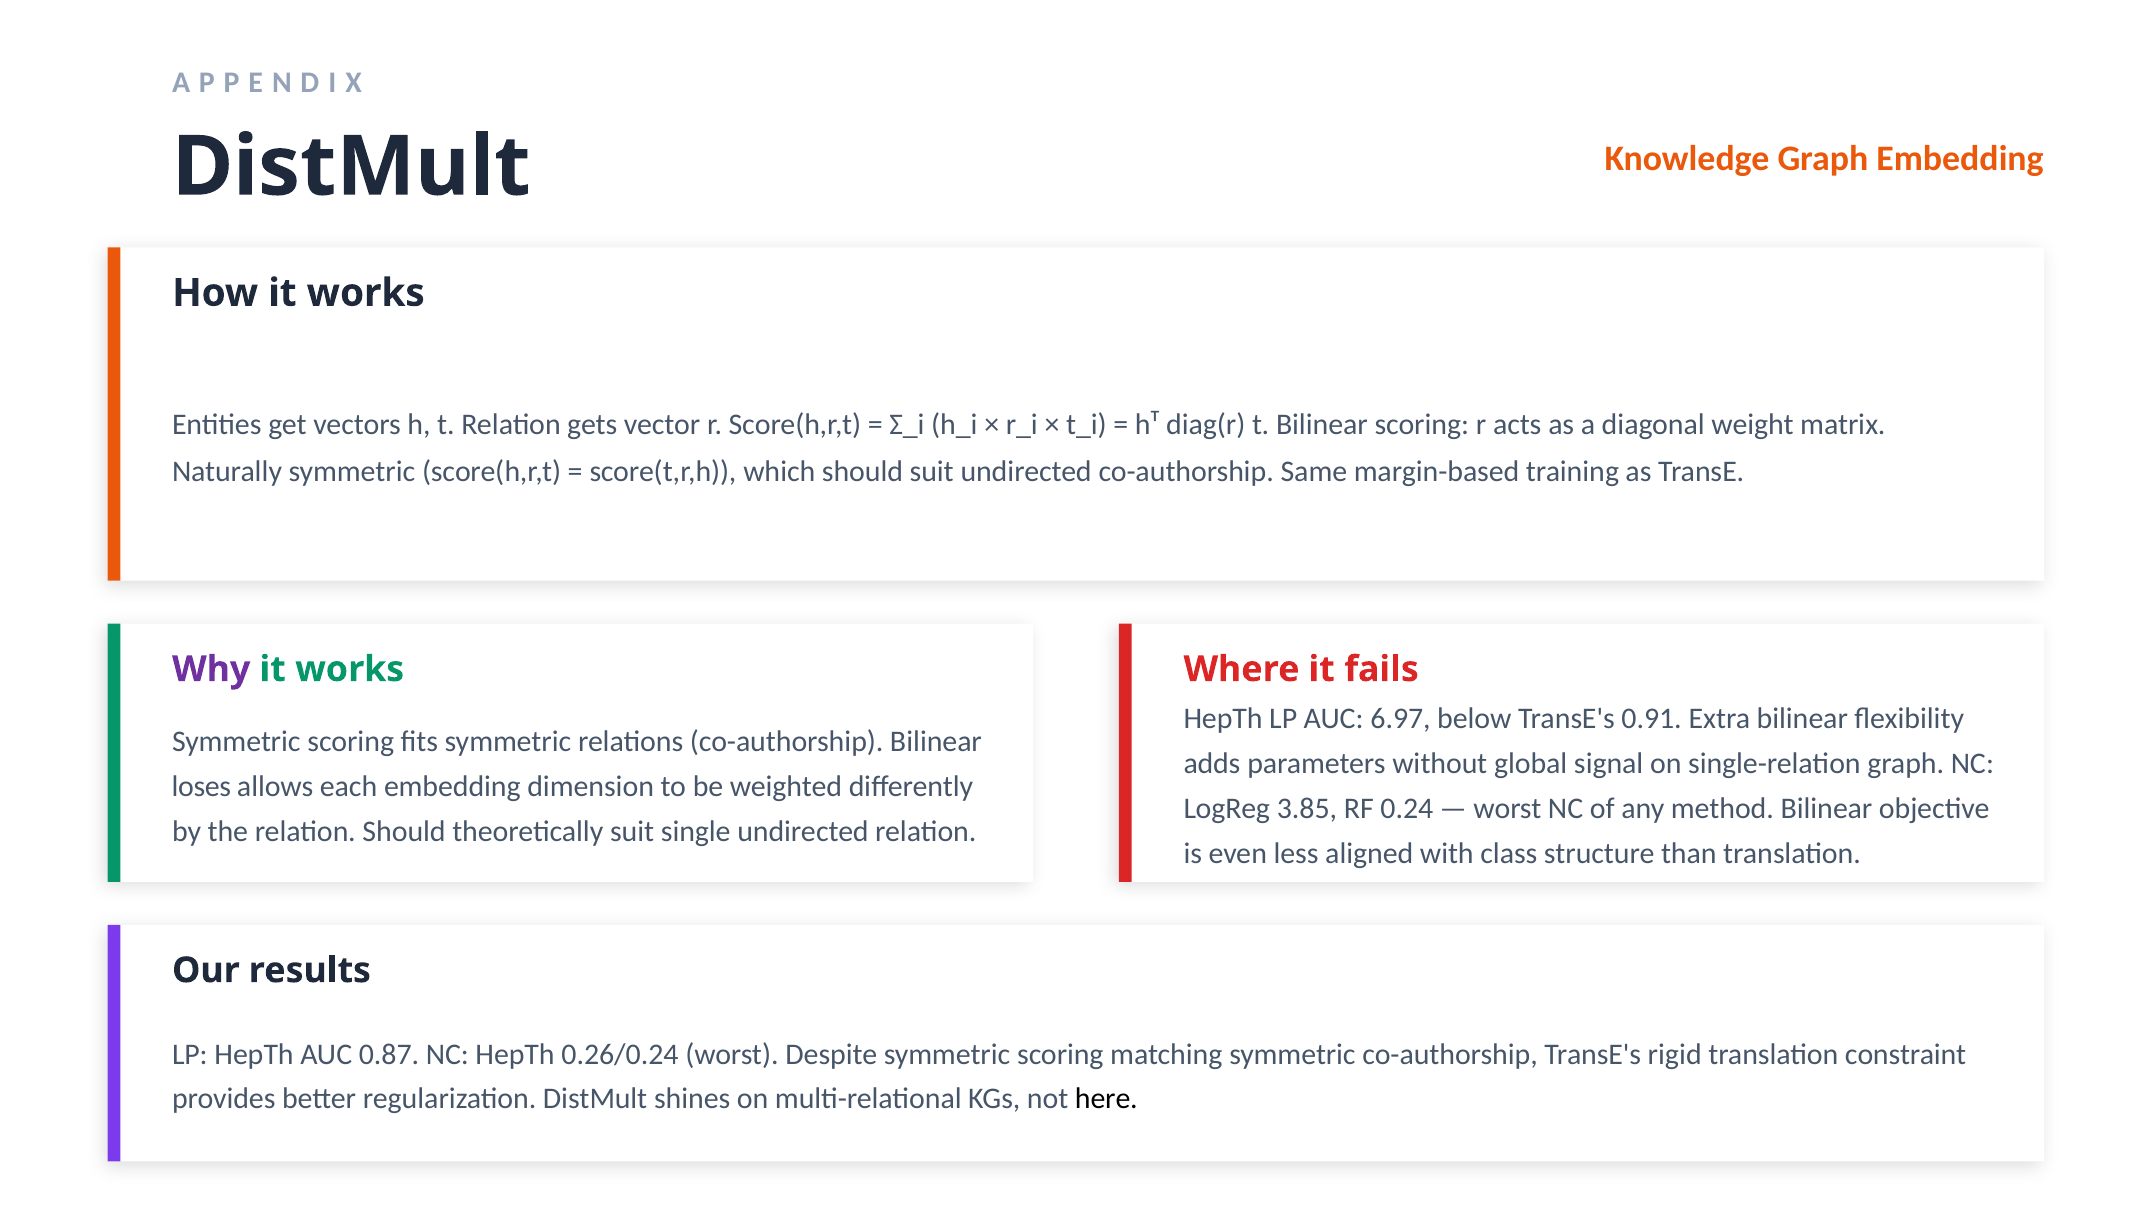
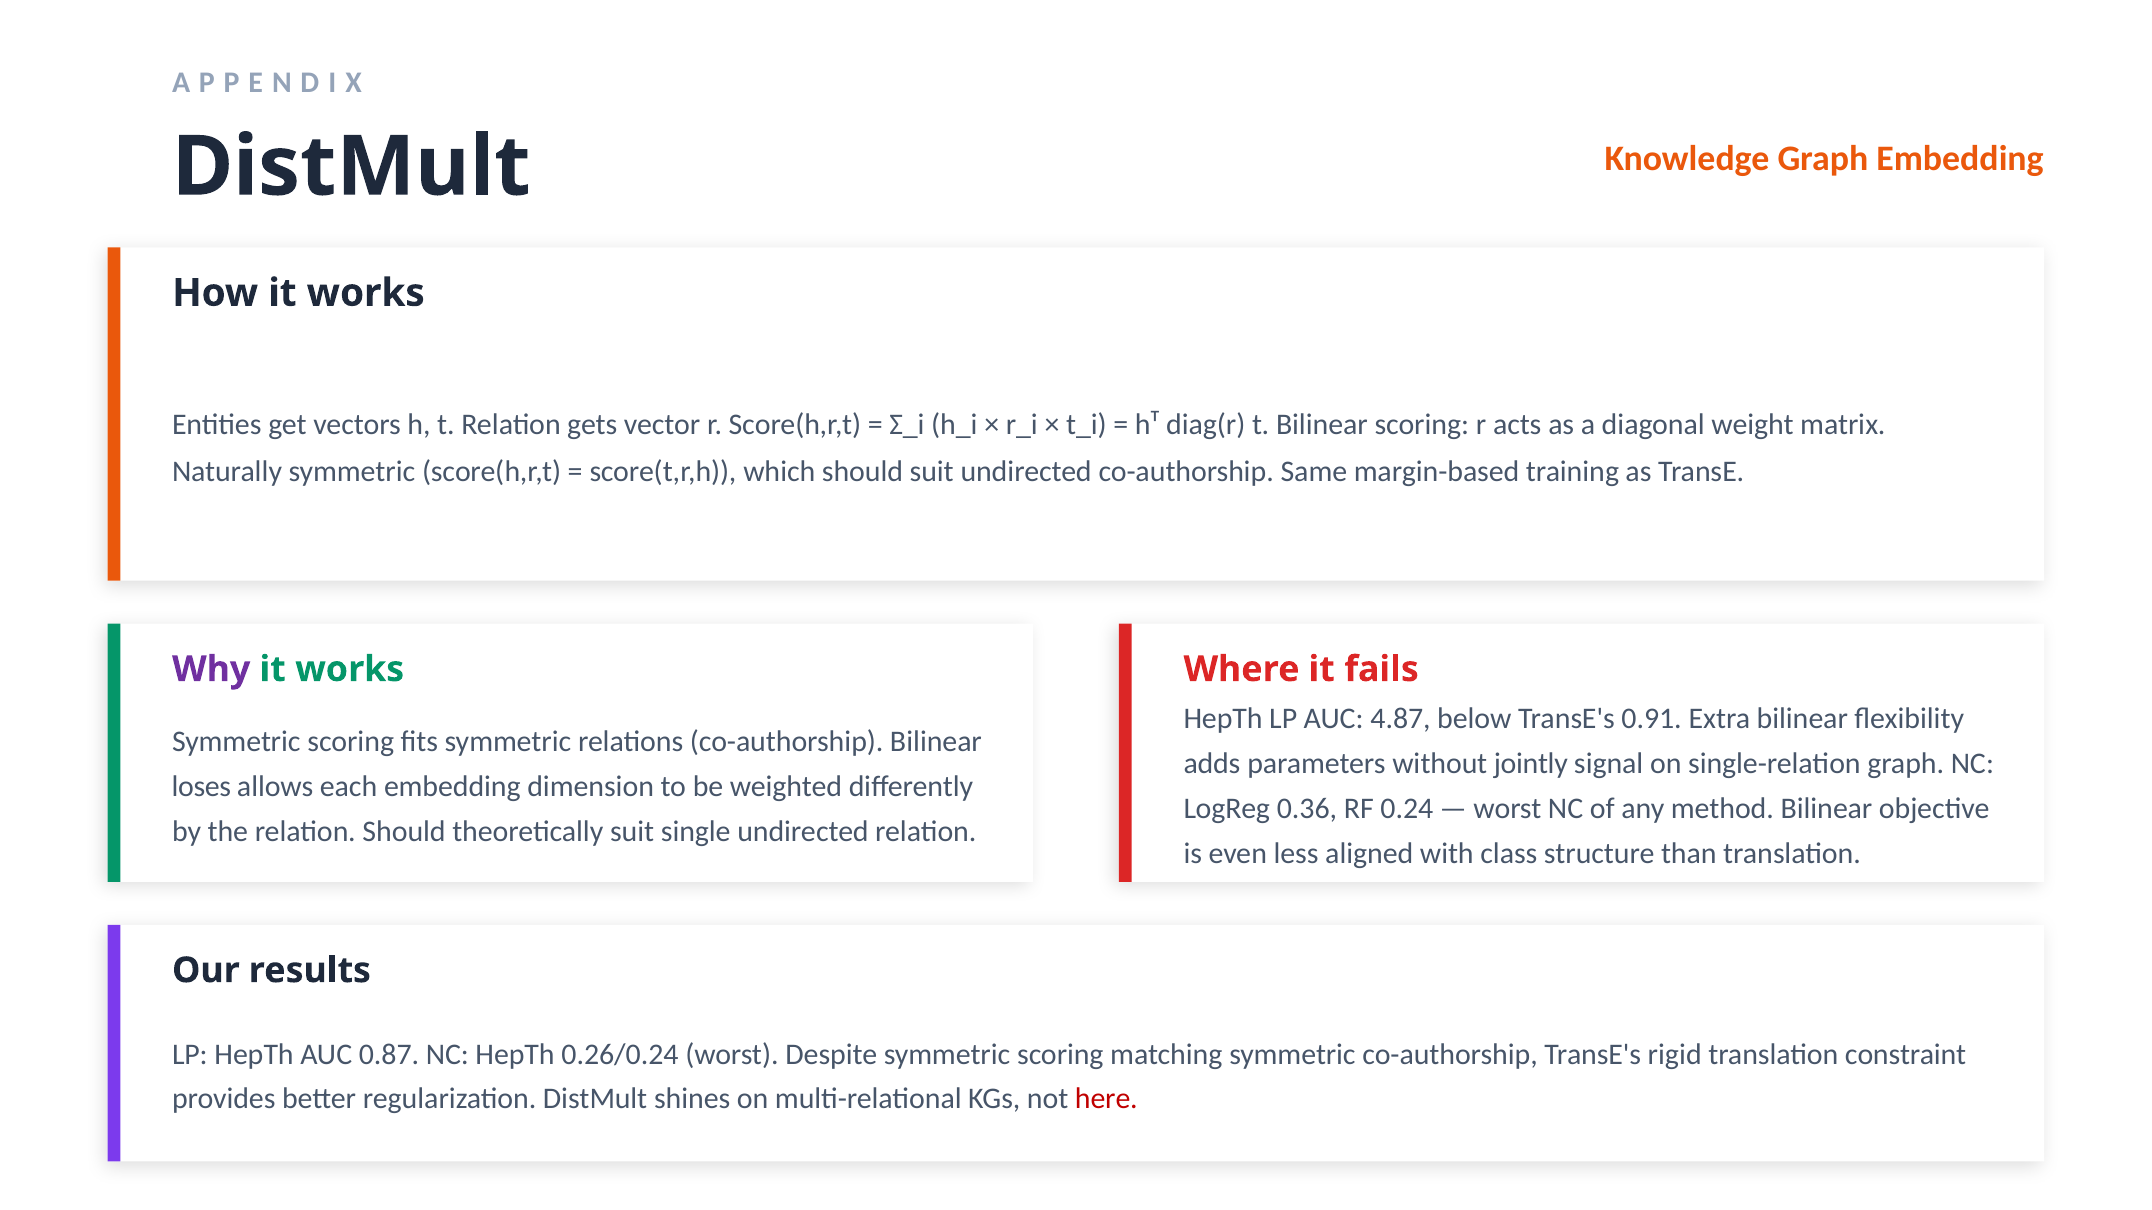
6.97: 6.97 -> 4.87 (1401, 719)
global: global -> jointly (1531, 764)
3.85: 3.85 -> 0.36 (1307, 809)
here colour: black -> red (1106, 1100)
